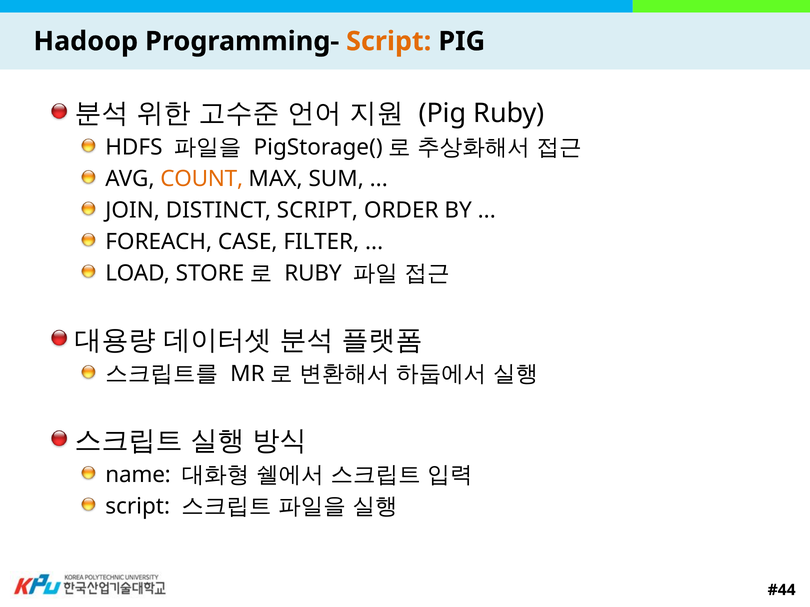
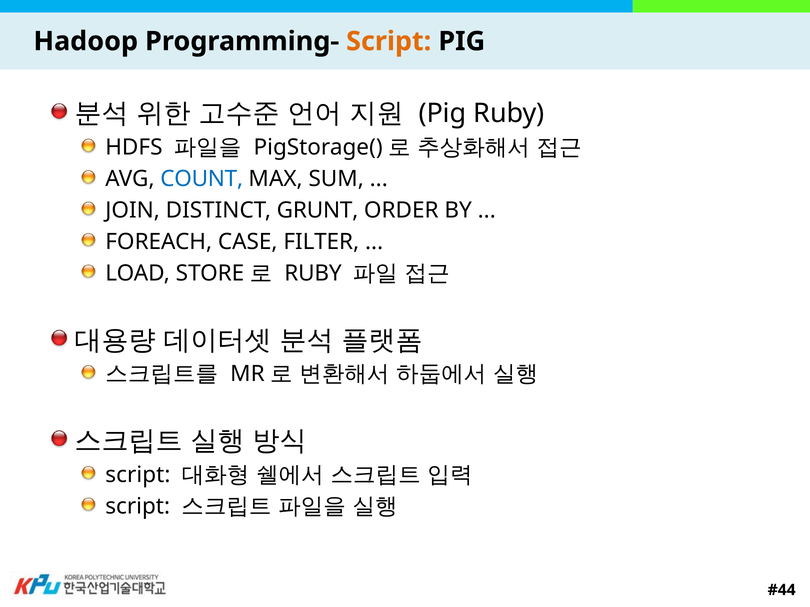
COUNT colour: orange -> blue (202, 179)
DISTINCT SCRIPT: SCRIPT -> GRUNT (318, 210)
name: name -> script (138, 475)
